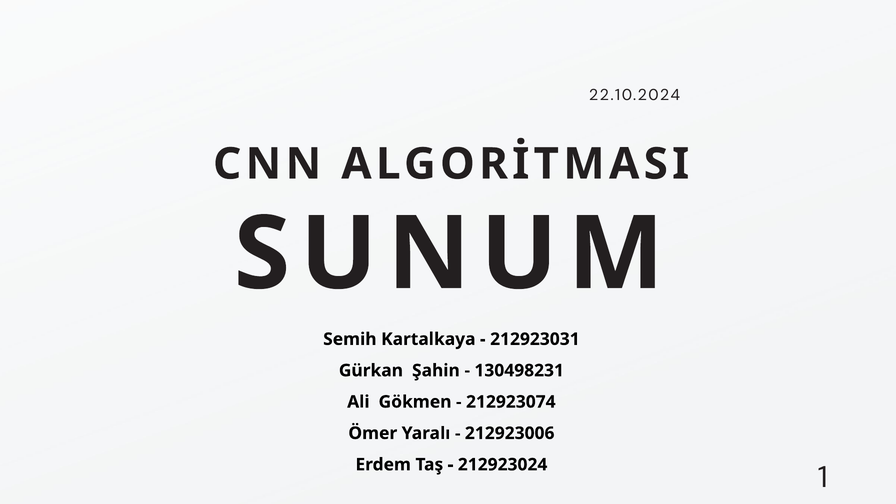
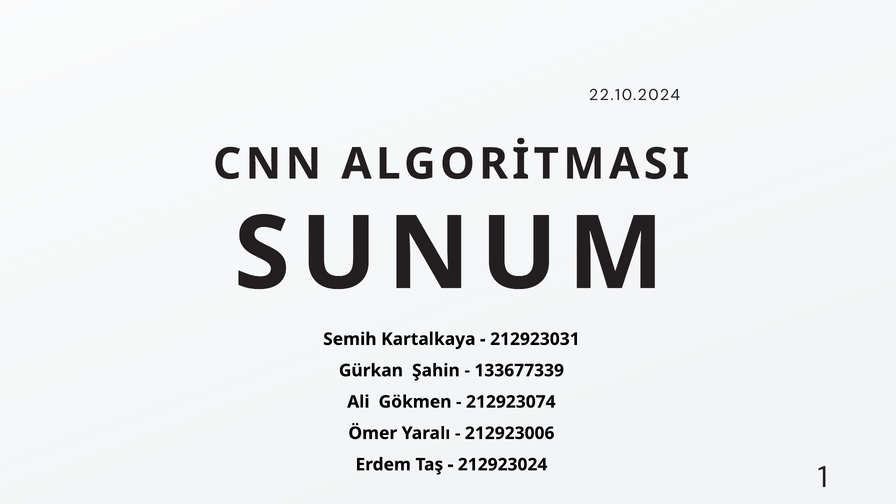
130498231: 130498231 -> 133677339 (519, 371)
